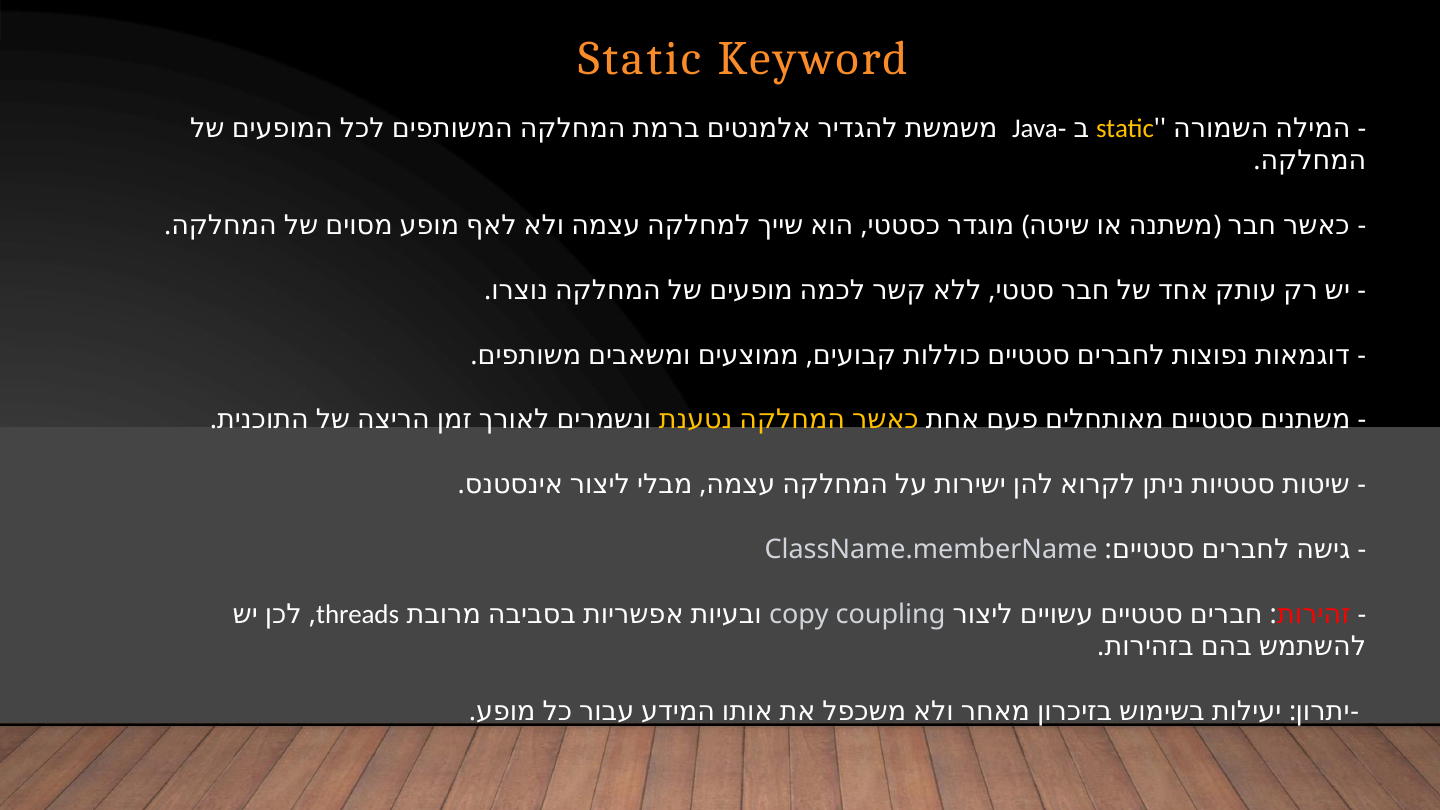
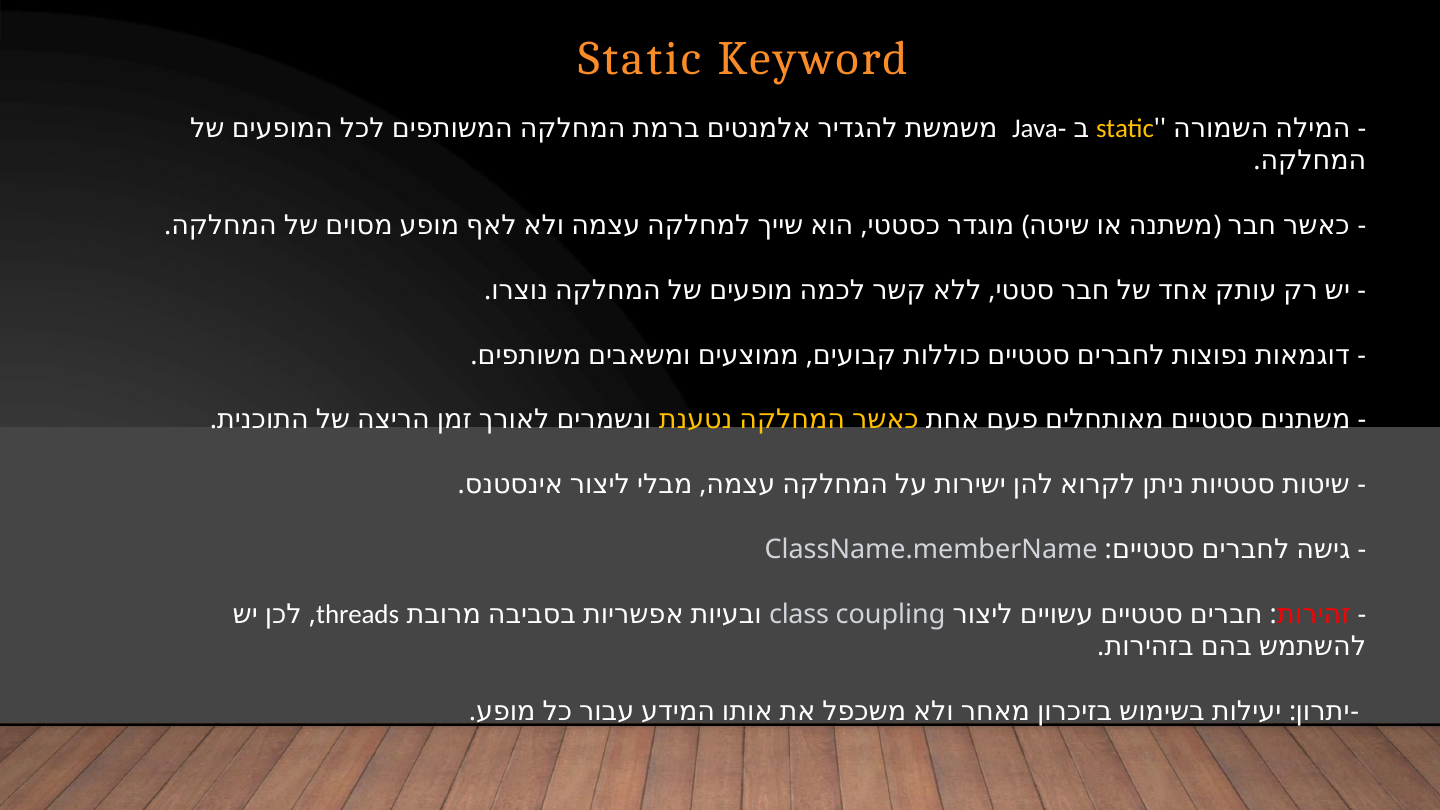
copy: copy -> class (799, 614)
